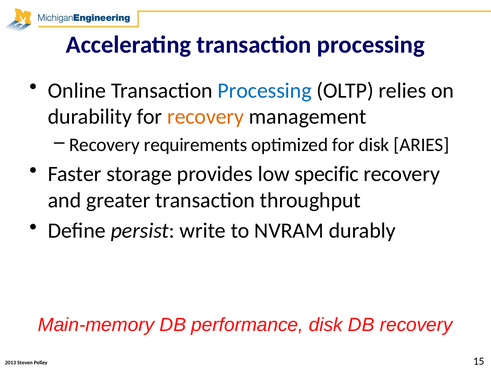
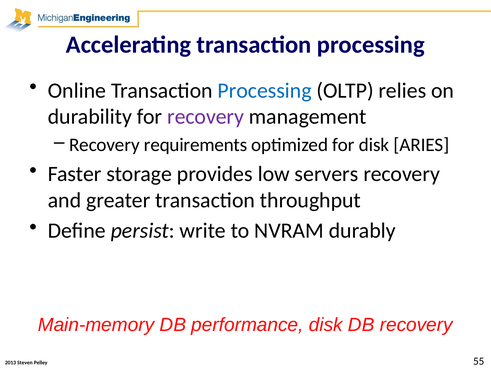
recovery colour: orange -> purple (206, 117)
specific: specific -> servers (327, 174)
15: 15 -> 55 (479, 362)
